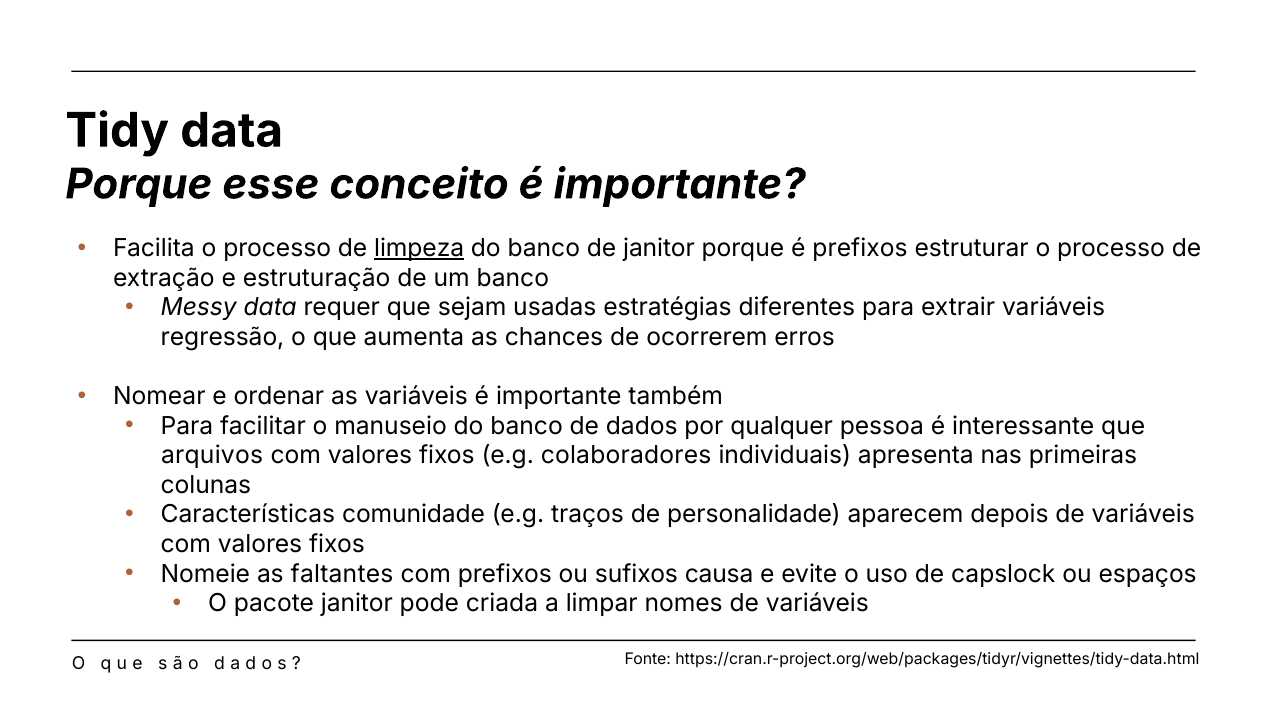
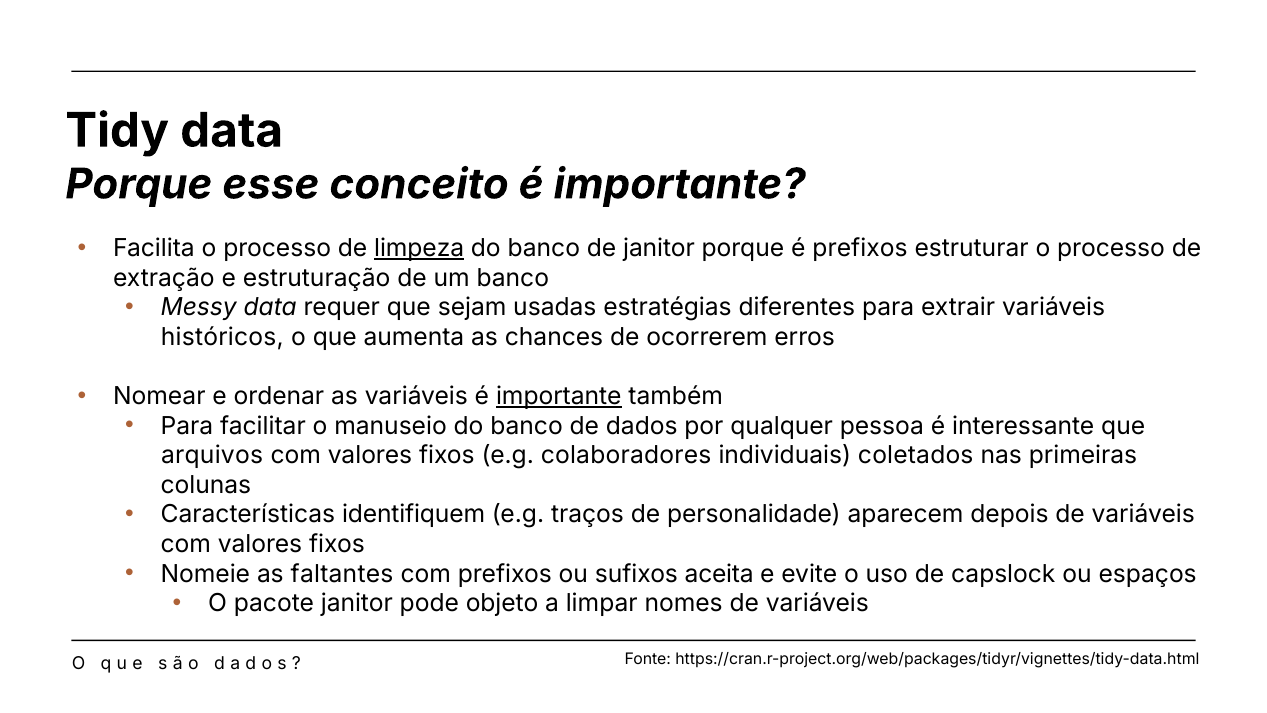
regressão: regressão -> históricos (222, 337)
importante underline: none -> present (559, 396)
apresenta: apresenta -> coletados (916, 455)
comunidade: comunidade -> identifiquem (414, 515)
causa: causa -> aceita (719, 574)
criada: criada -> objeto (502, 603)
